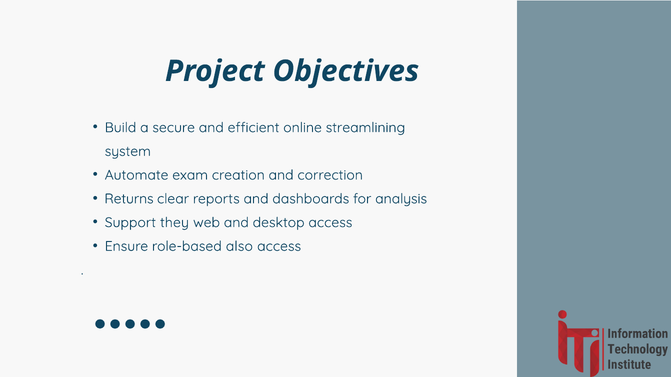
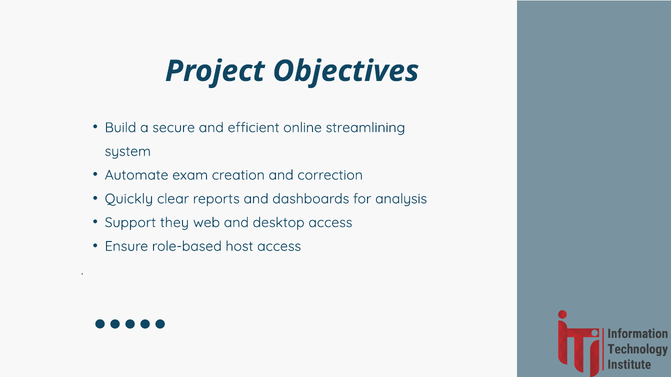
Returns: Returns -> Quickly (129, 199)
also: also -> host (239, 247)
